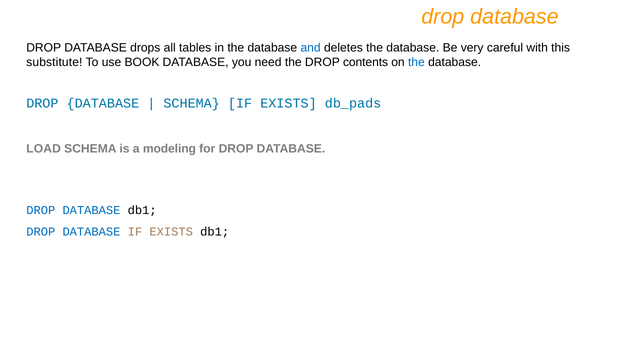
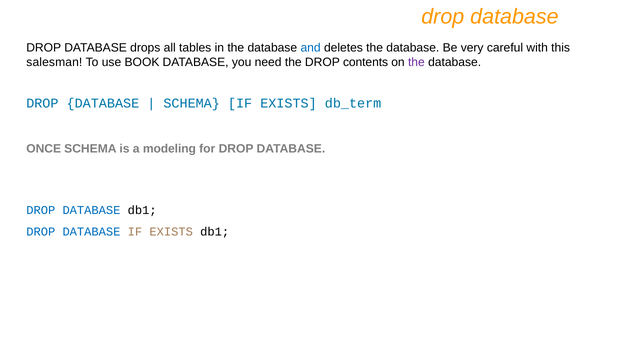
substitute: substitute -> salesman (54, 62)
the colour: blue -> purple (416, 62)
db_pads: db_pads -> db_term (353, 104)
LOAD: LOAD -> ONCE (44, 149)
